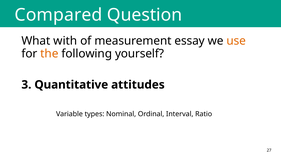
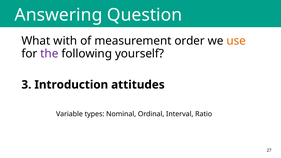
Compared: Compared -> Answering (58, 15)
essay: essay -> order (190, 41)
the colour: orange -> purple (49, 54)
Quantitative: Quantitative -> Introduction (71, 85)
